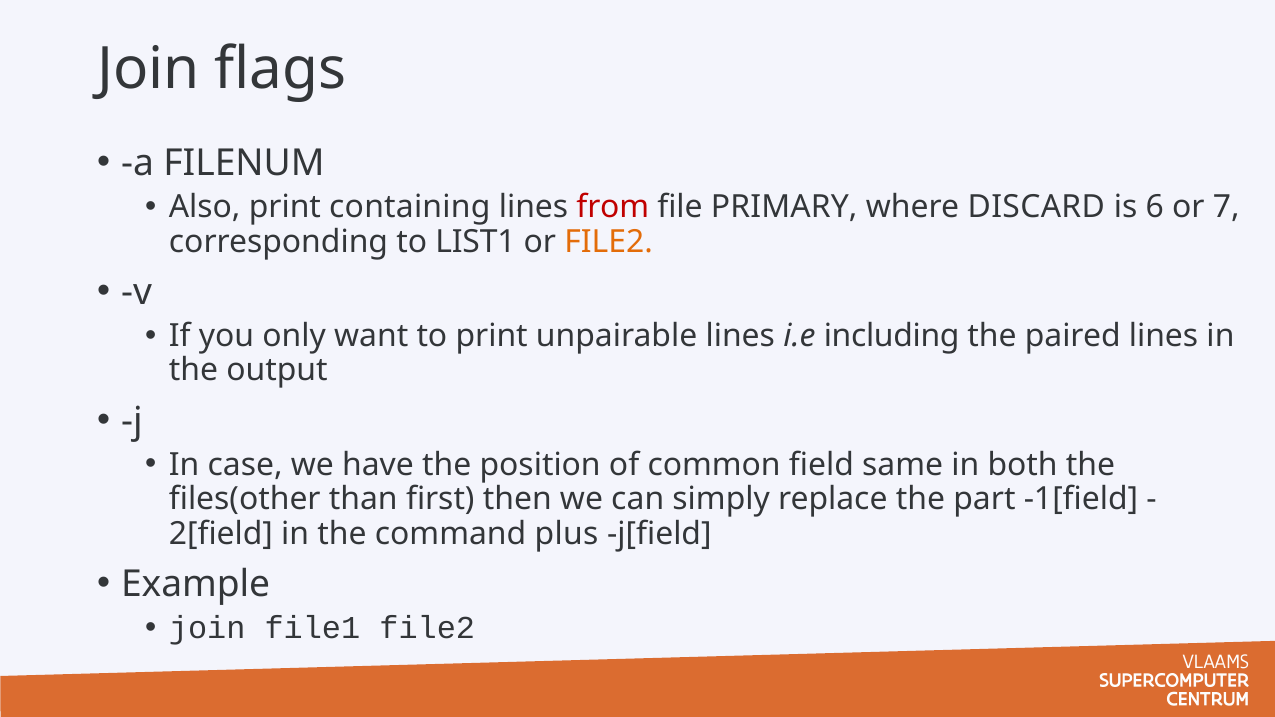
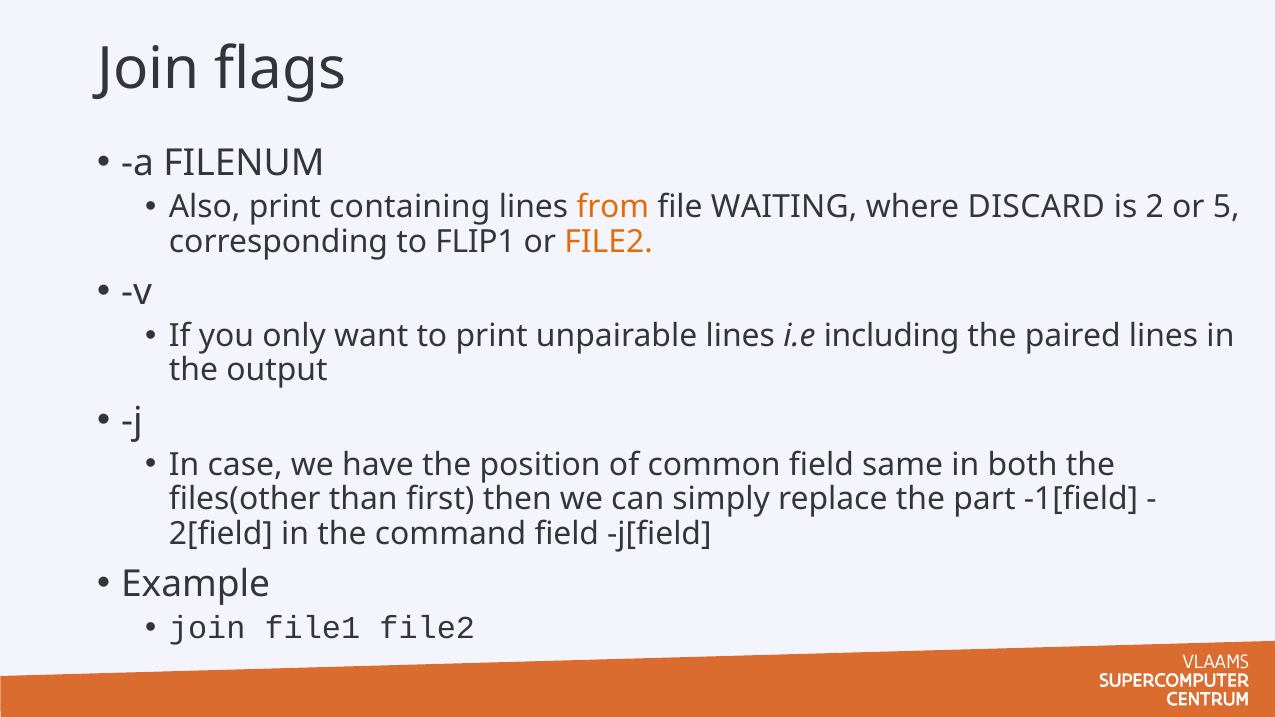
from colour: red -> orange (613, 207)
PRIMARY: PRIMARY -> WAITING (784, 207)
6: 6 -> 2 (1155, 207)
7: 7 -> 5 (1226, 207)
LIST1: LIST1 -> FLIP1 (476, 242)
command plus: plus -> field (567, 534)
